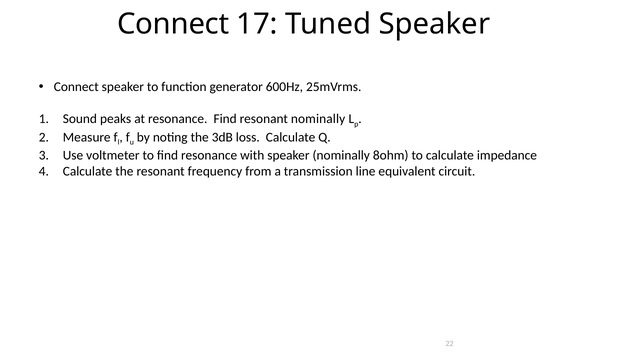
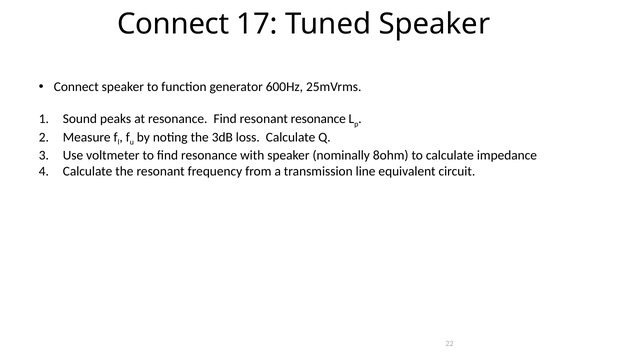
resonant nominally: nominally -> resonance (318, 119)
